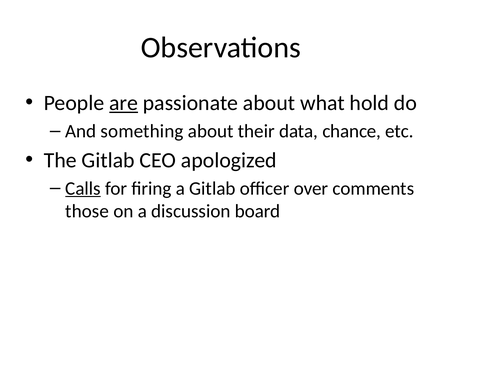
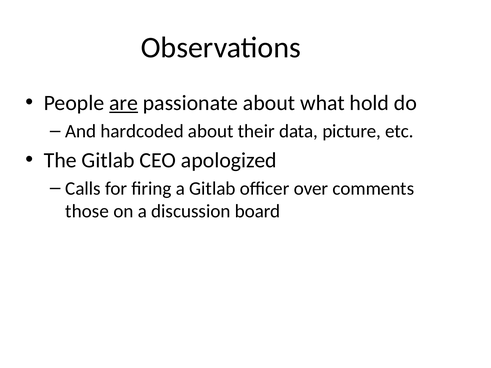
something: something -> hardcoded (142, 131)
chance: chance -> picture (352, 131)
Calls underline: present -> none (83, 189)
